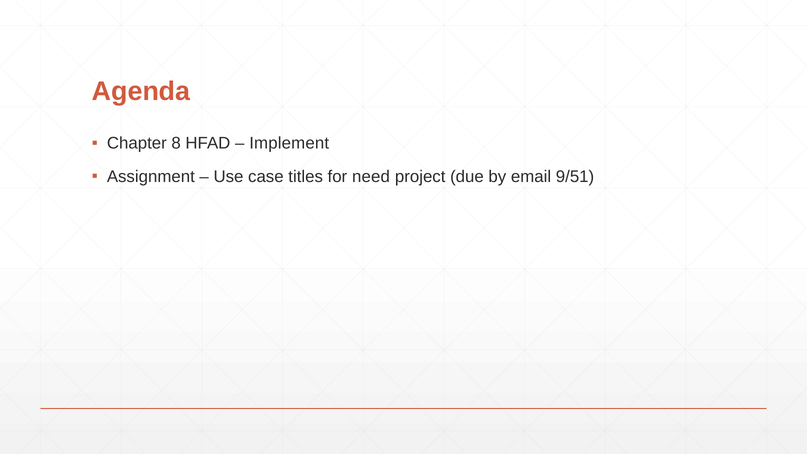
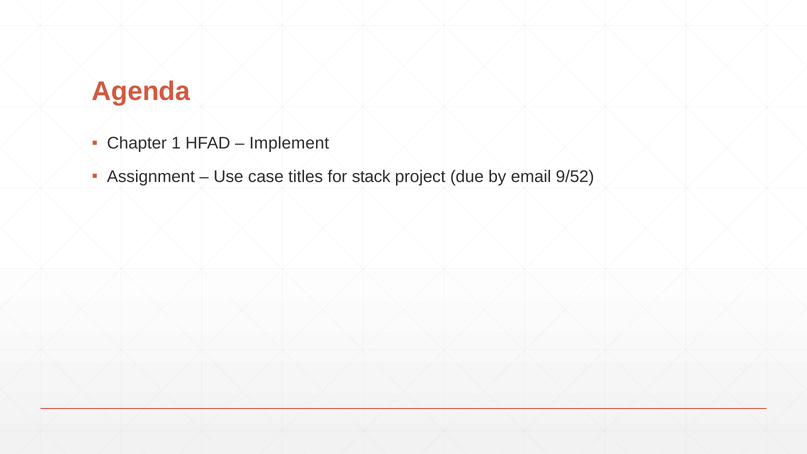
8: 8 -> 1 (176, 143)
need: need -> stack (371, 176)
9/51: 9/51 -> 9/52 (575, 176)
